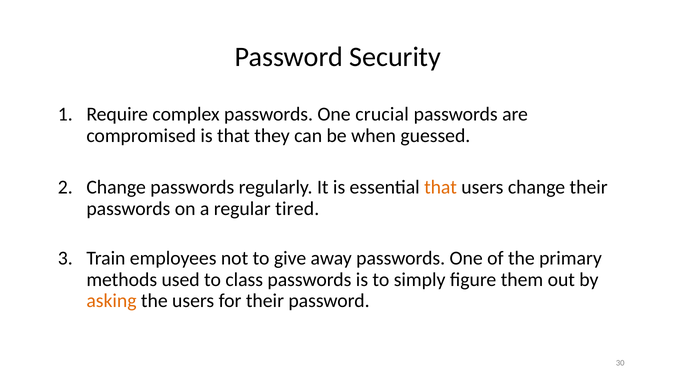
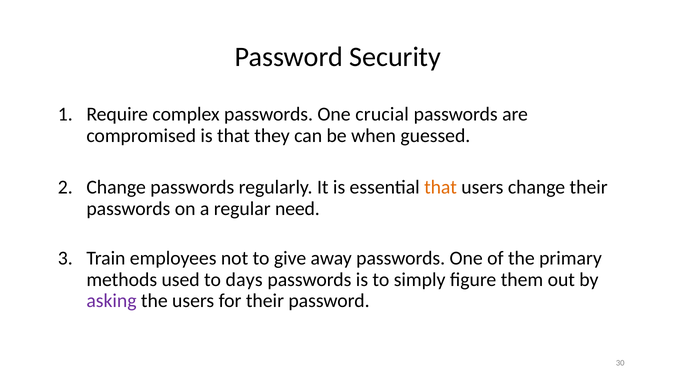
tired: tired -> need (297, 209)
class: class -> days (244, 280)
asking colour: orange -> purple (111, 301)
